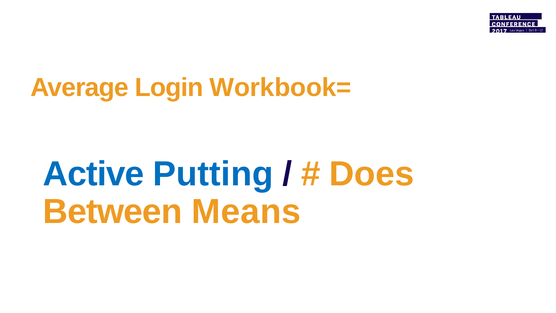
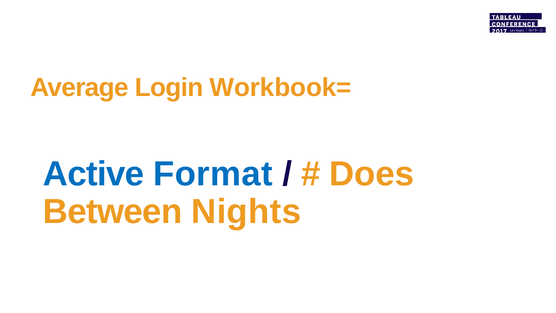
Putting: Putting -> Format (213, 174)
Means: Means -> Nights (246, 212)
